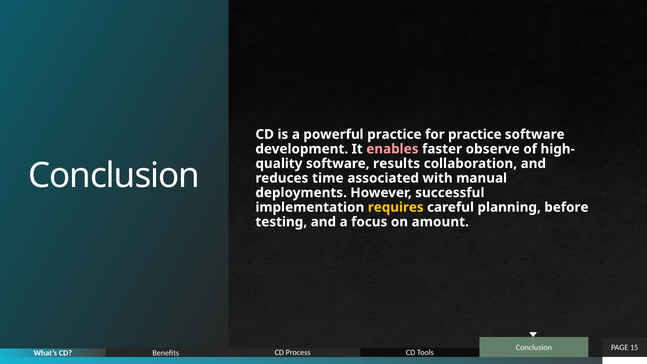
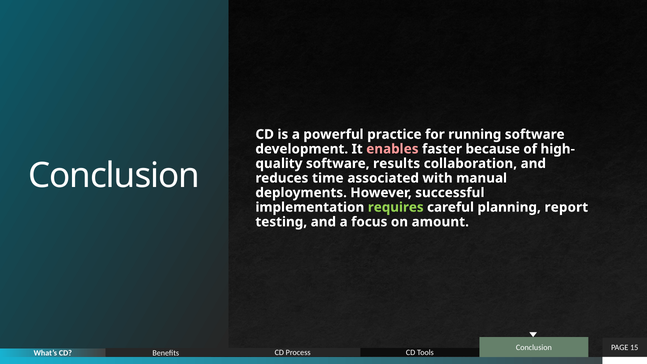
for practice: practice -> running (475, 134)
observe: observe -> because (493, 149)
requires colour: yellow -> light green (396, 207)
before: before -> report (566, 207)
